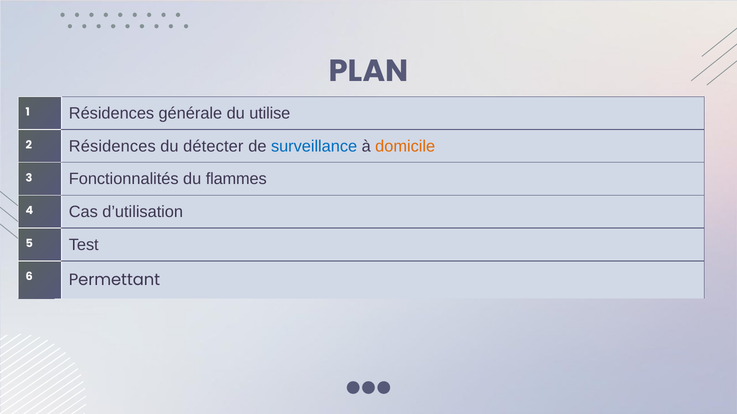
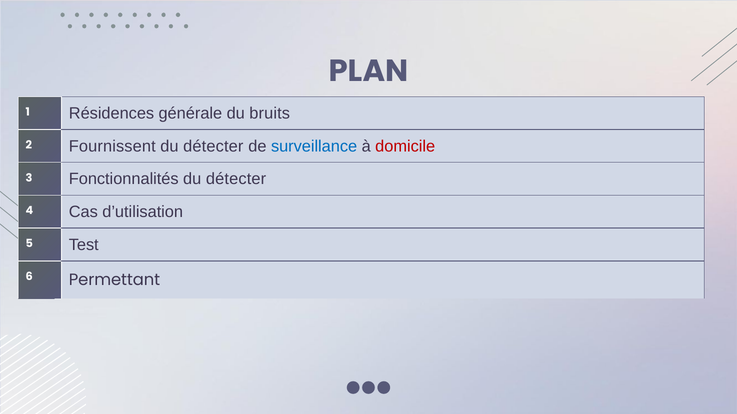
utilise: utilise -> bruits (270, 113)
Résidences: Résidences -> Fournissent (112, 146)
domicile colour: orange -> red (405, 146)
Fonctionnalités du flammes: flammes -> détecter (236, 179)
